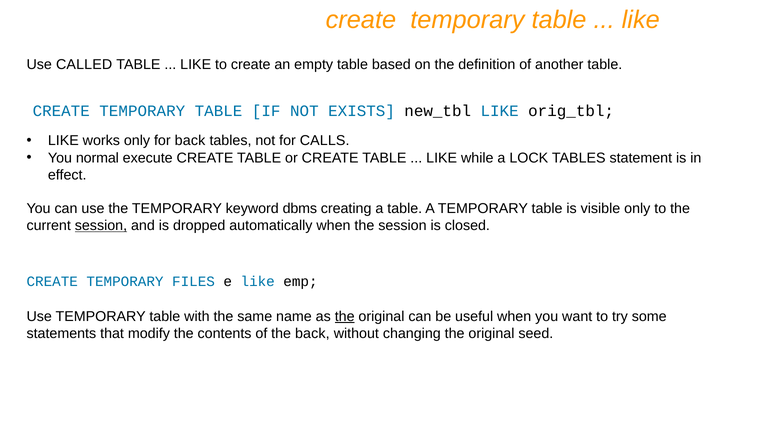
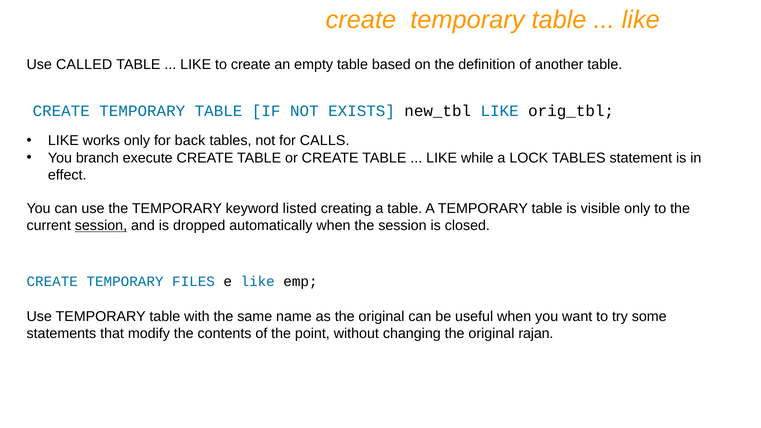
normal: normal -> branch (97, 158)
dbms: dbms -> listed (300, 209)
the underline: present -> none (345, 316)
the back: back -> point (312, 333)
seed: seed -> rajan (536, 333)
